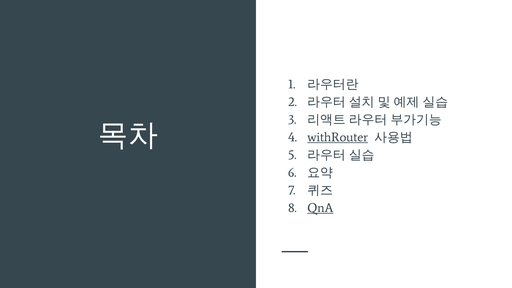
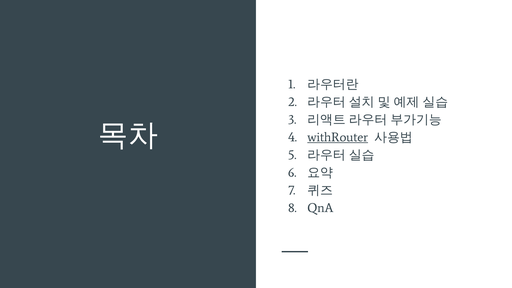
QnA underline: present -> none (320, 208)
